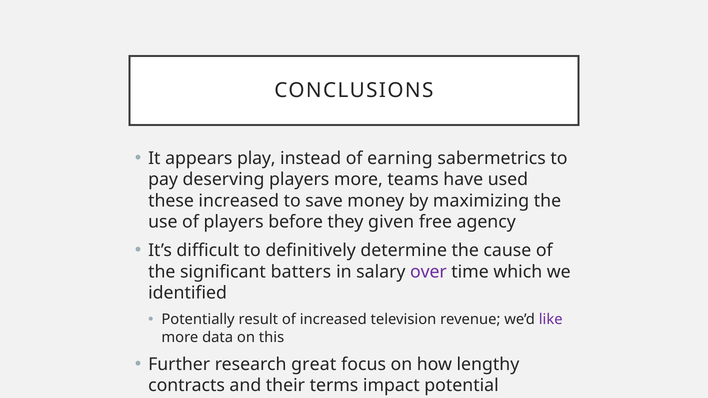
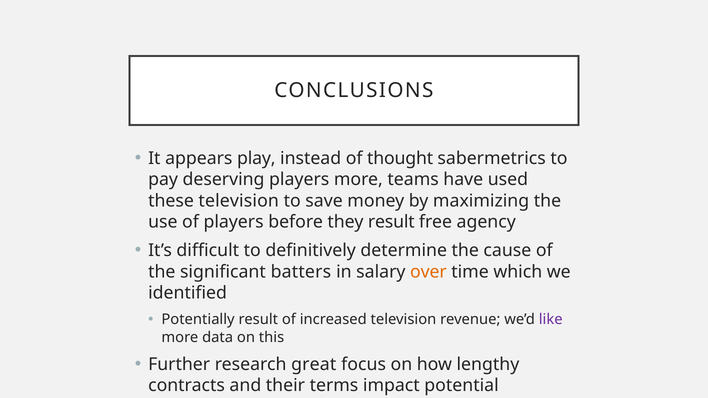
earning: earning -> thought (400, 158)
these increased: increased -> television (239, 201)
they given: given -> result (391, 222)
over colour: purple -> orange (428, 272)
